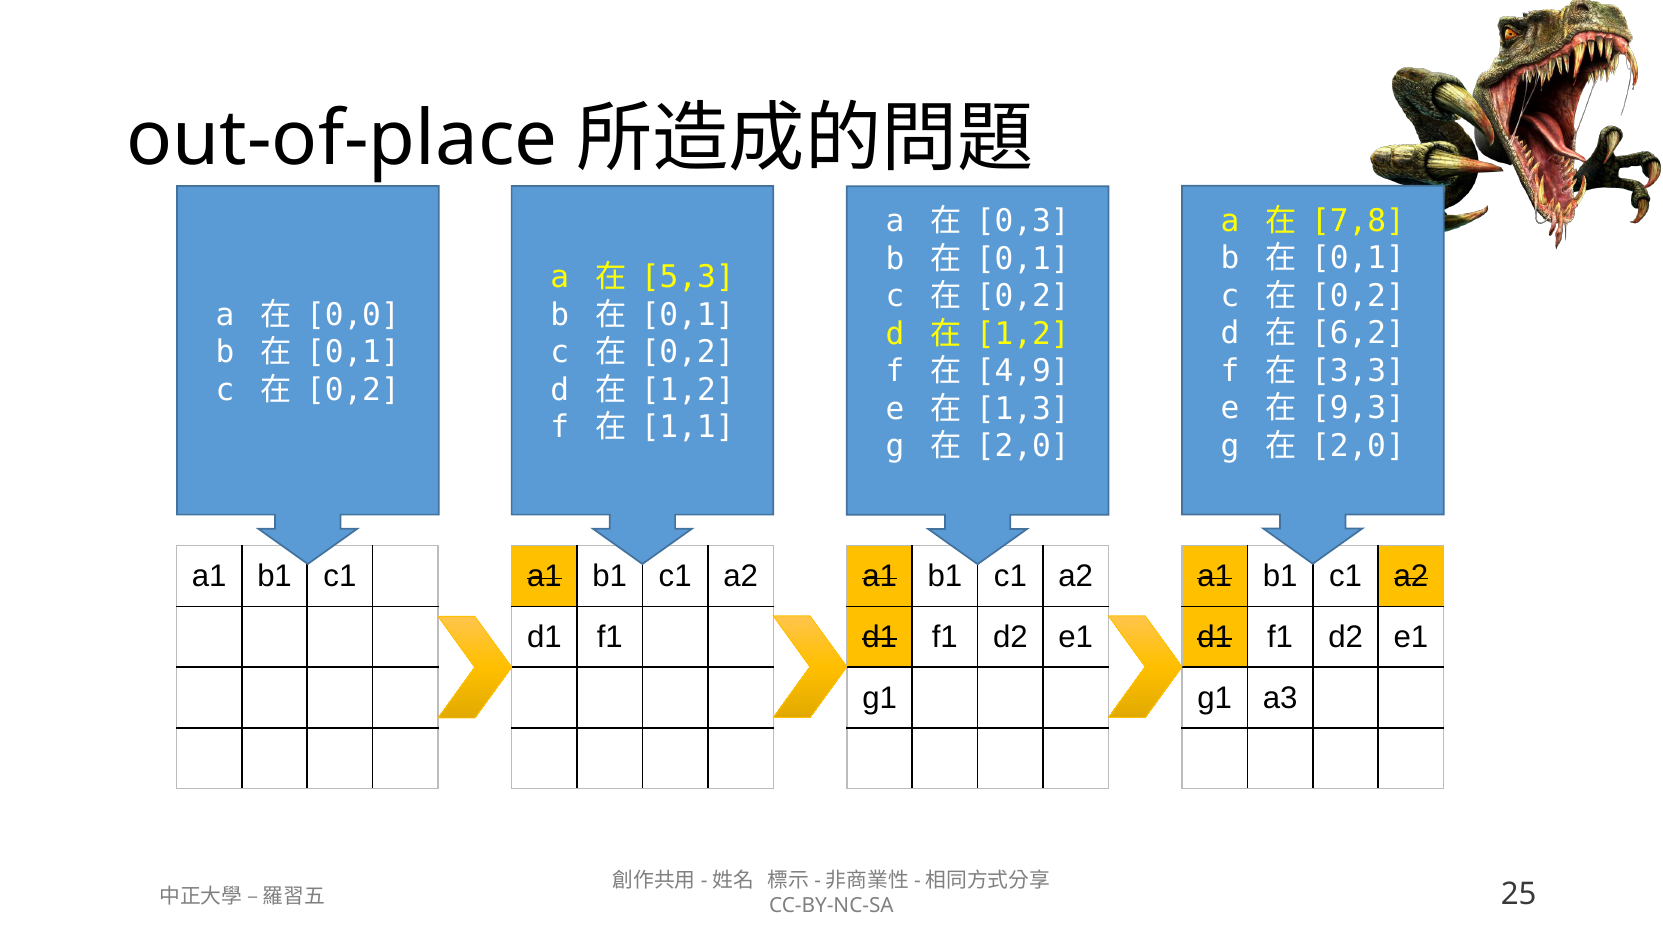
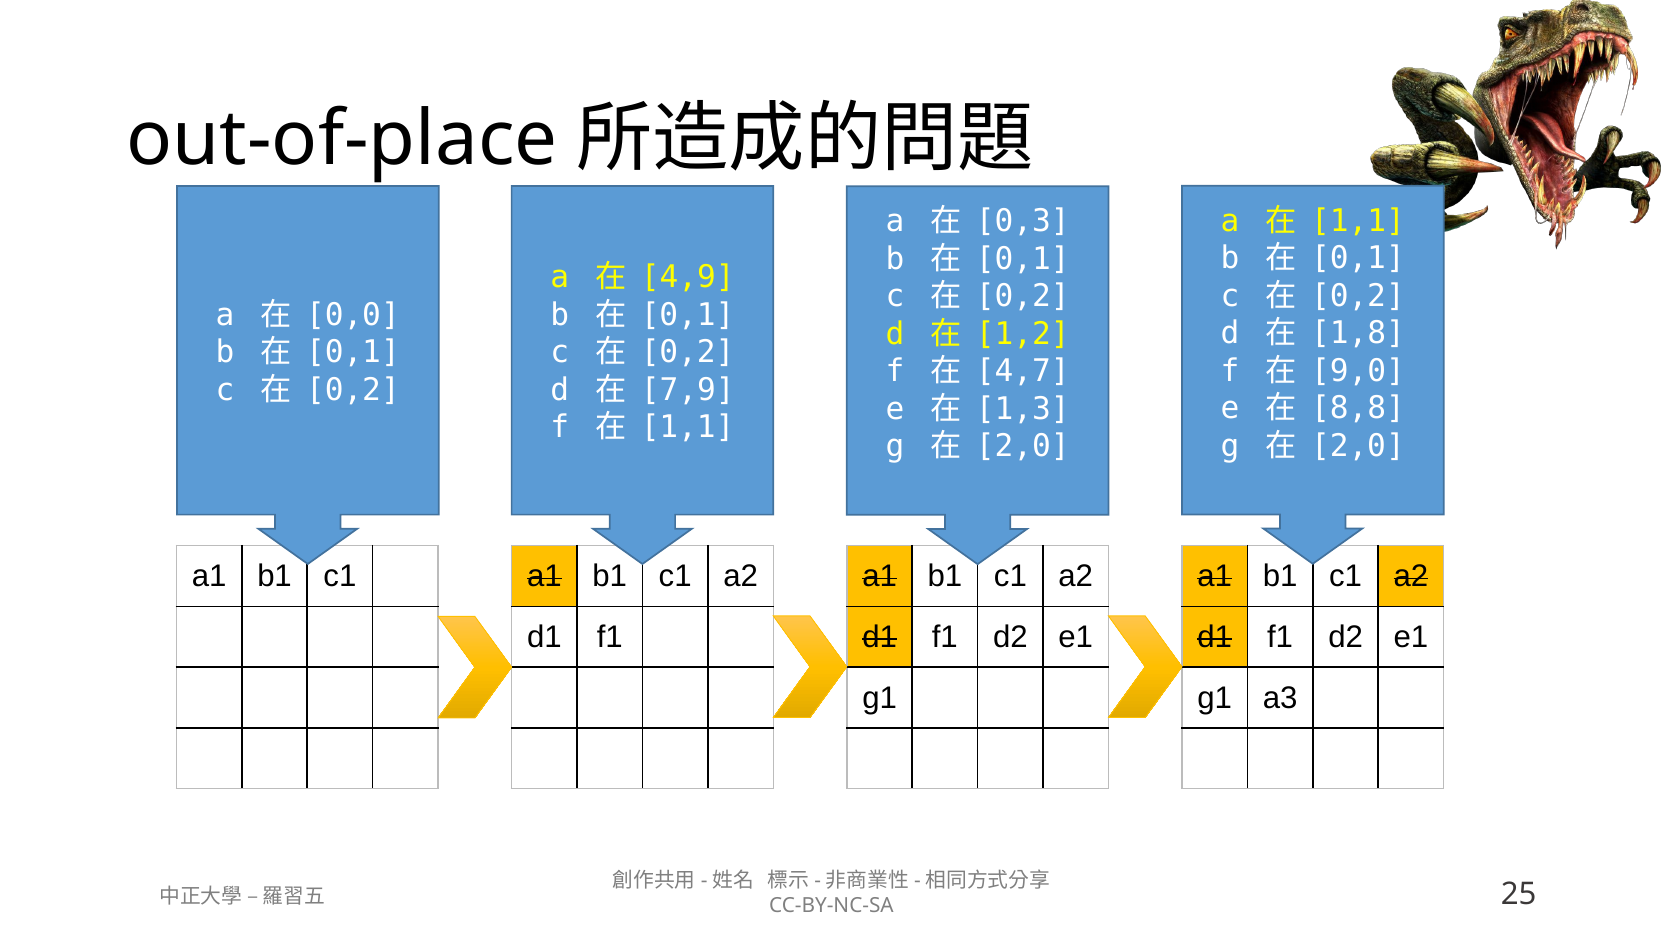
7,8: 7,8 -> 1,1 (1358, 221)
5,3: 5,3 -> 4,9 (688, 277)
6,2: 6,2 -> 1,8 (1358, 333)
3,3: 3,3 -> 9,0 (1358, 371)
4,9: 4,9 -> 4,7 (1023, 371)
1,2: 1,2 -> 7,9 (688, 390)
9,3: 9,3 -> 8,8 (1358, 408)
